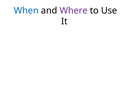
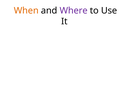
When colour: blue -> orange (26, 11)
